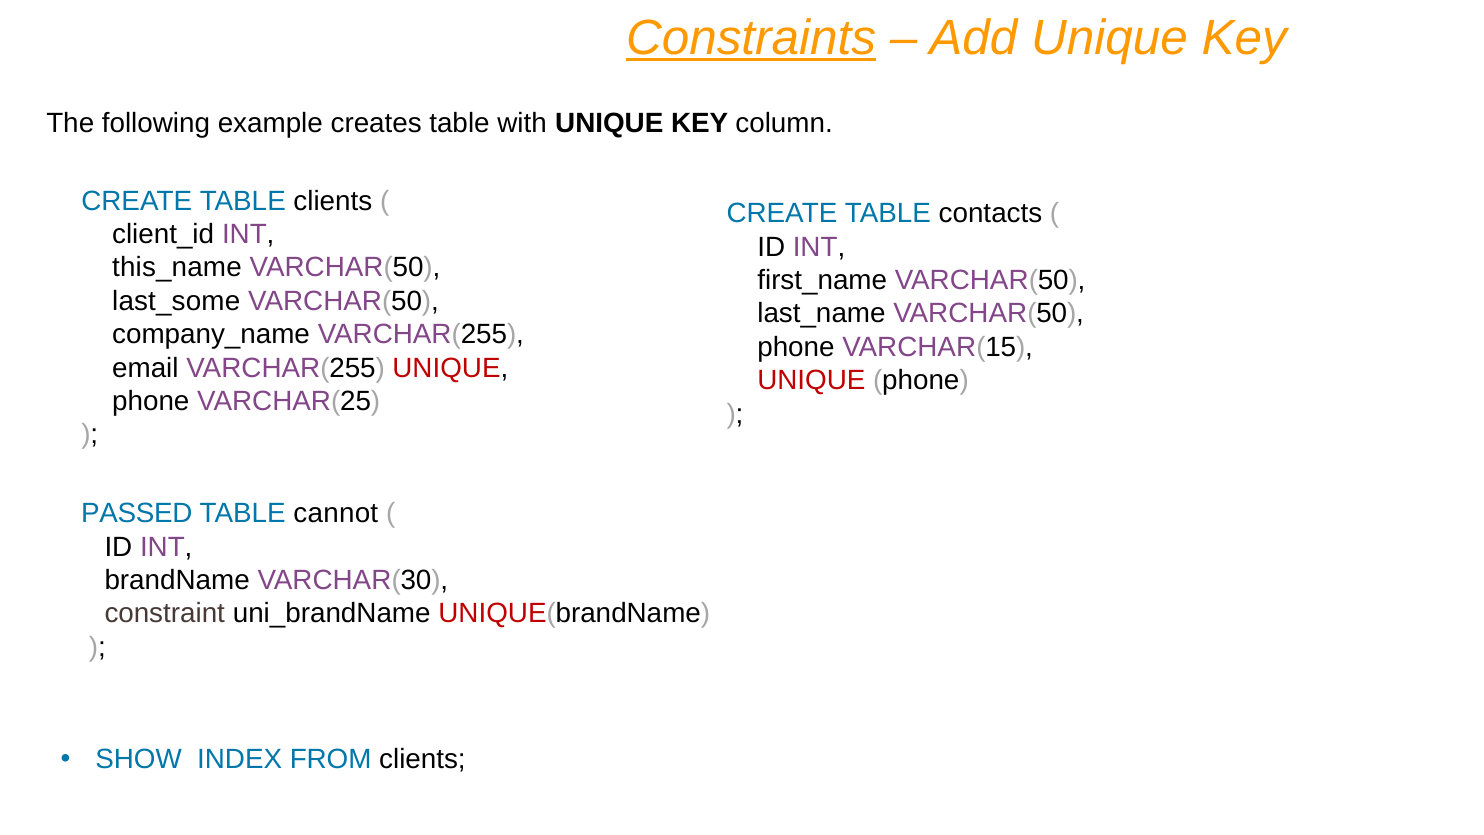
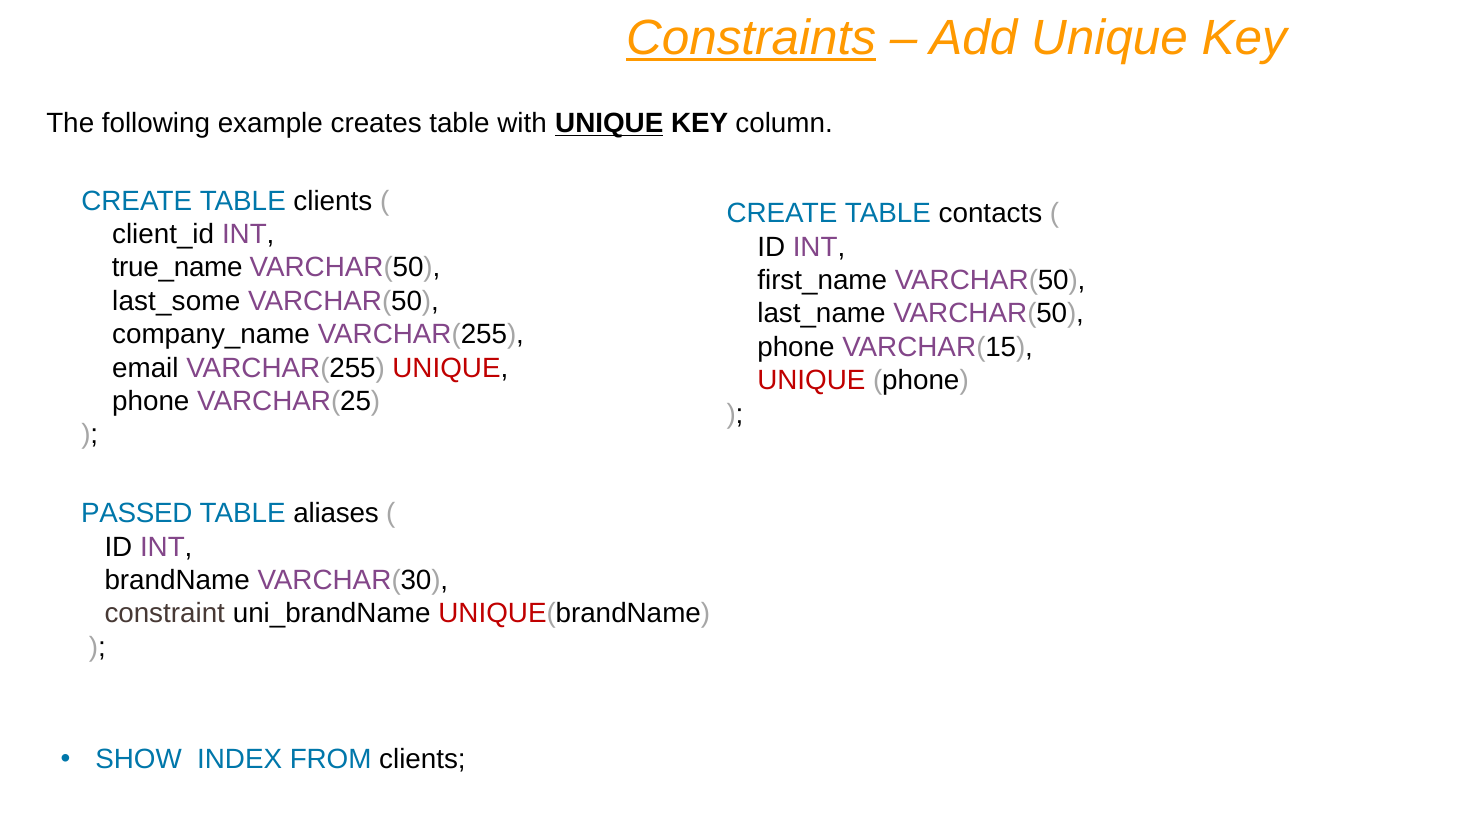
UNIQUE underline: none -> present (609, 124)
this_name: this_name -> true_name (177, 268)
cannot: cannot -> aliases (336, 513)
